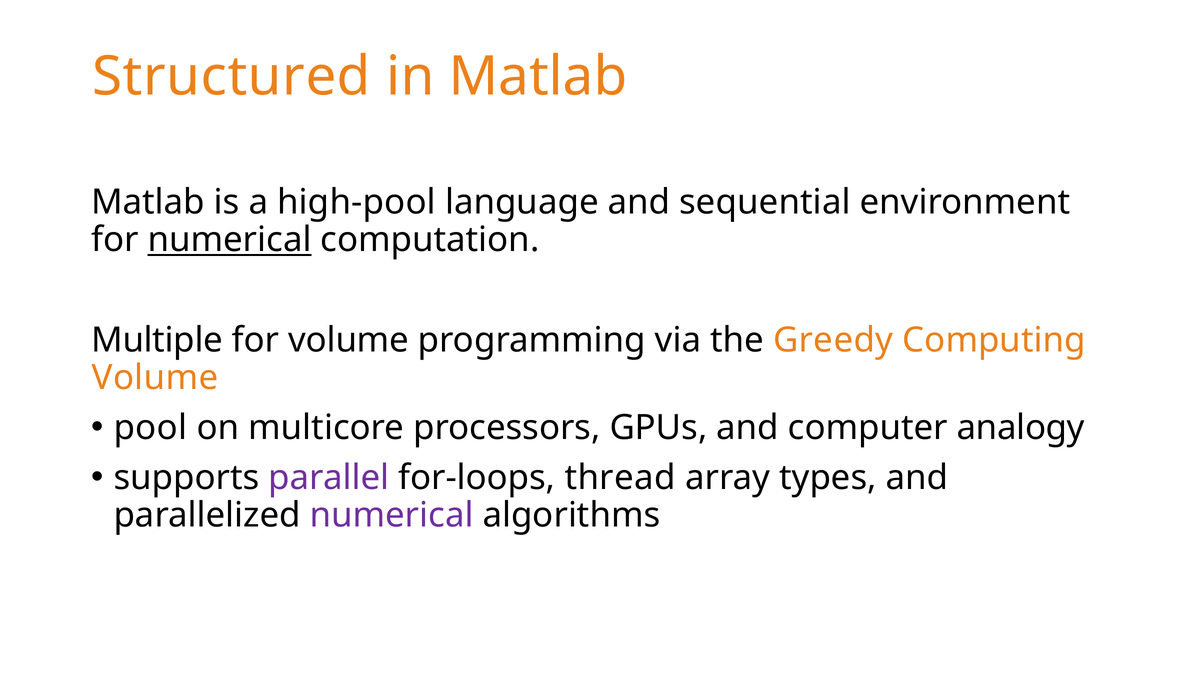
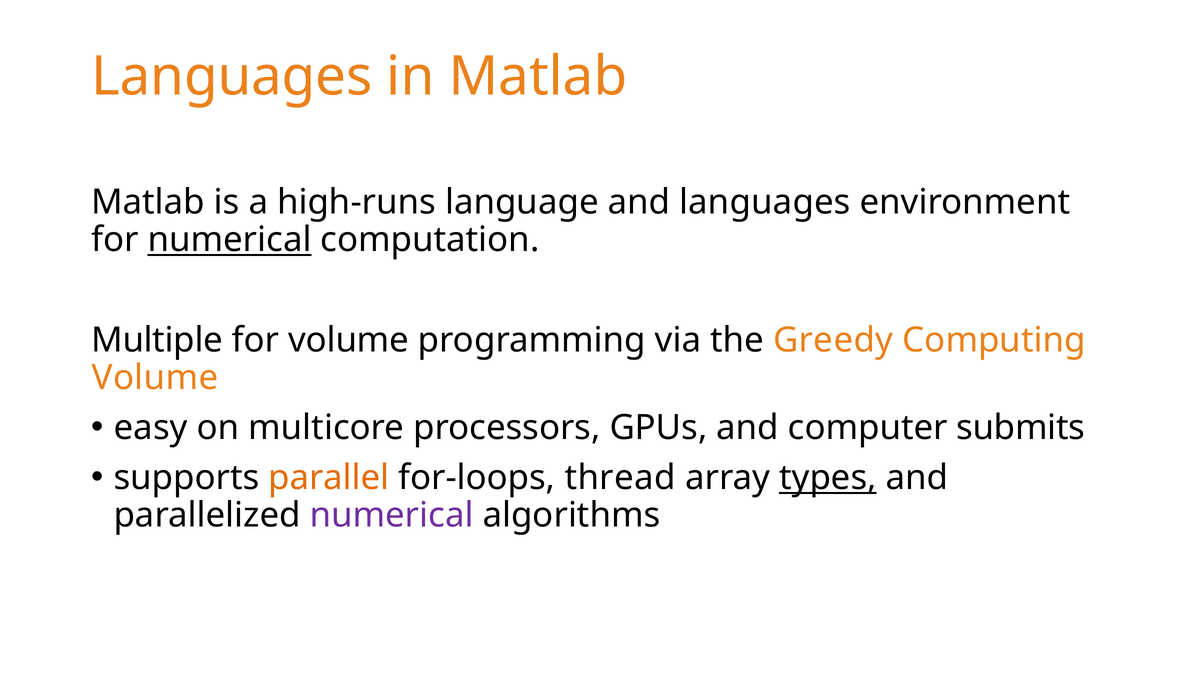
Structured: Structured -> Languages (232, 77)
high-pool: high-pool -> high-runs (356, 202)
and sequential: sequential -> languages (765, 202)
pool: pool -> easy (151, 428)
analogy: analogy -> submits (1021, 428)
parallel colour: purple -> orange (329, 478)
types underline: none -> present (828, 478)
